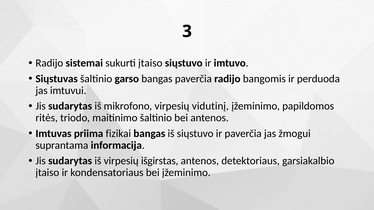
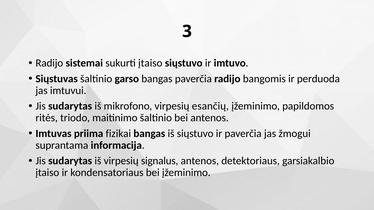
vidutinį: vidutinį -> esančių (210, 106)
išgirstas: išgirstas -> signalus (160, 161)
